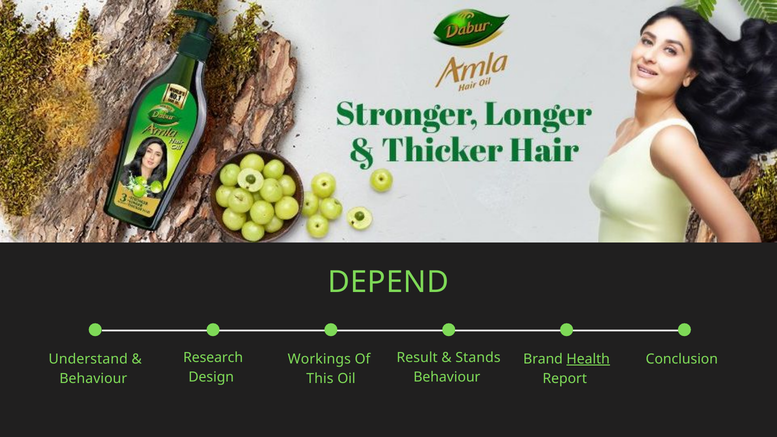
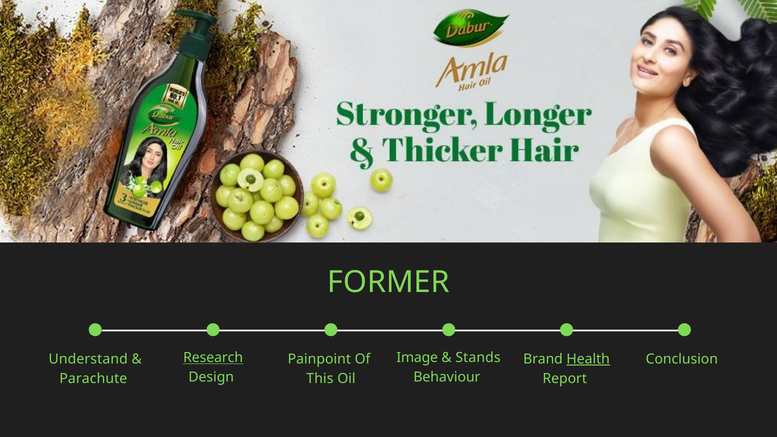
DEPEND: DEPEND -> FORMER (389, 282)
Research underline: none -> present (213, 358)
Result: Result -> Image (417, 358)
Workings: Workings -> Painpoint (319, 359)
Behaviour: Behaviour -> Parachute (93, 379)
